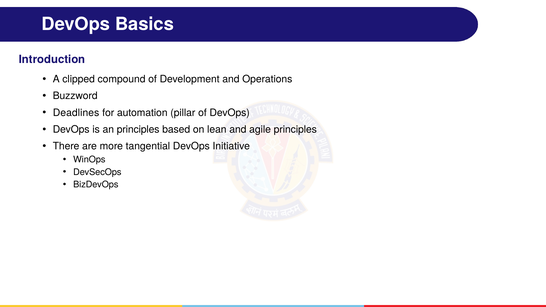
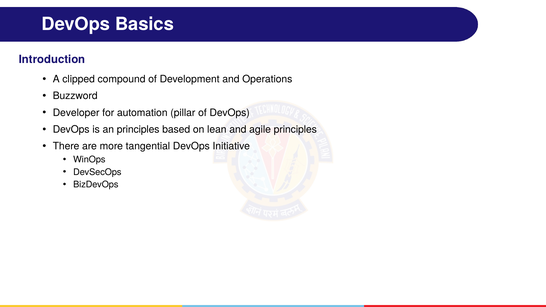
Deadlines: Deadlines -> Developer (76, 113)
